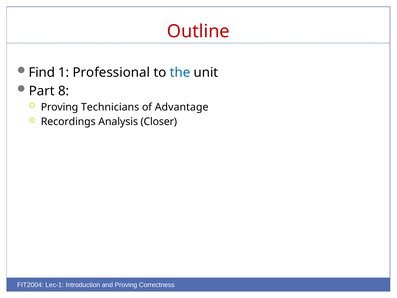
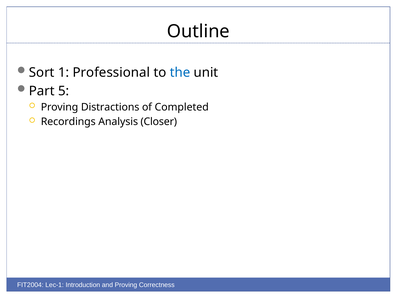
Outline colour: red -> black (198, 31)
Find: Find -> Sort (42, 72)
8: 8 -> 5 (64, 91)
Technicians: Technicians -> Distractions (110, 107)
Advantage: Advantage -> Completed (182, 107)
